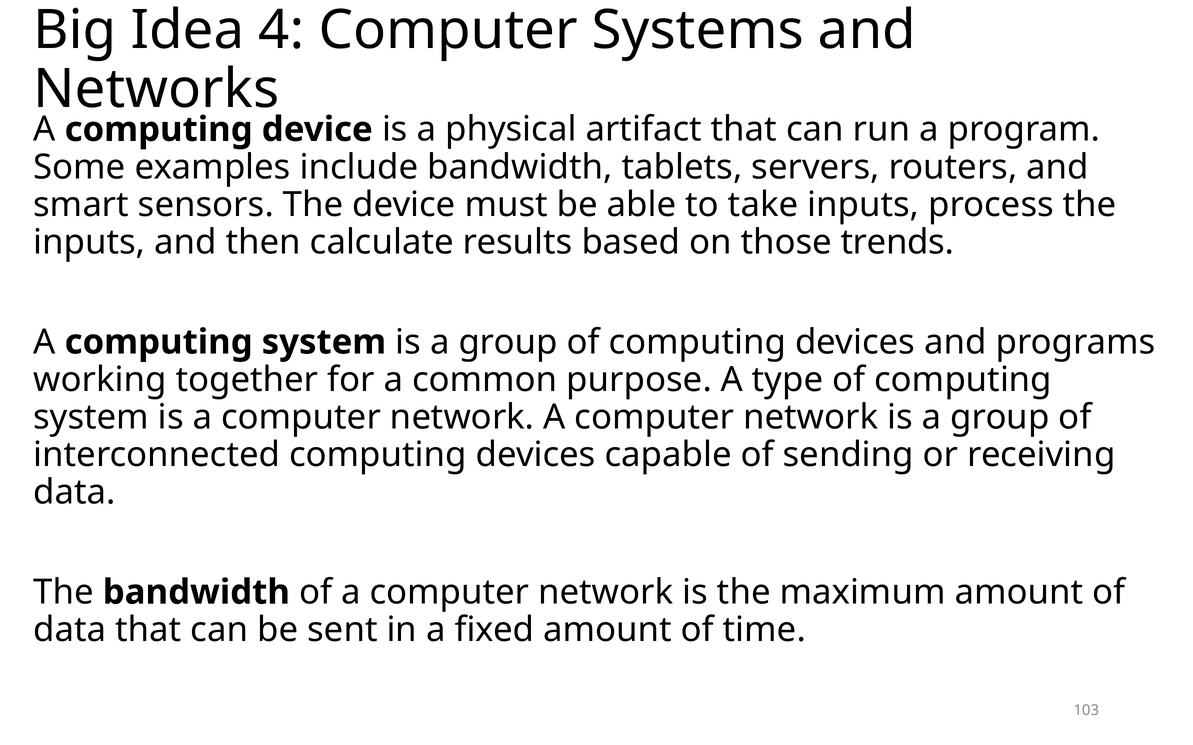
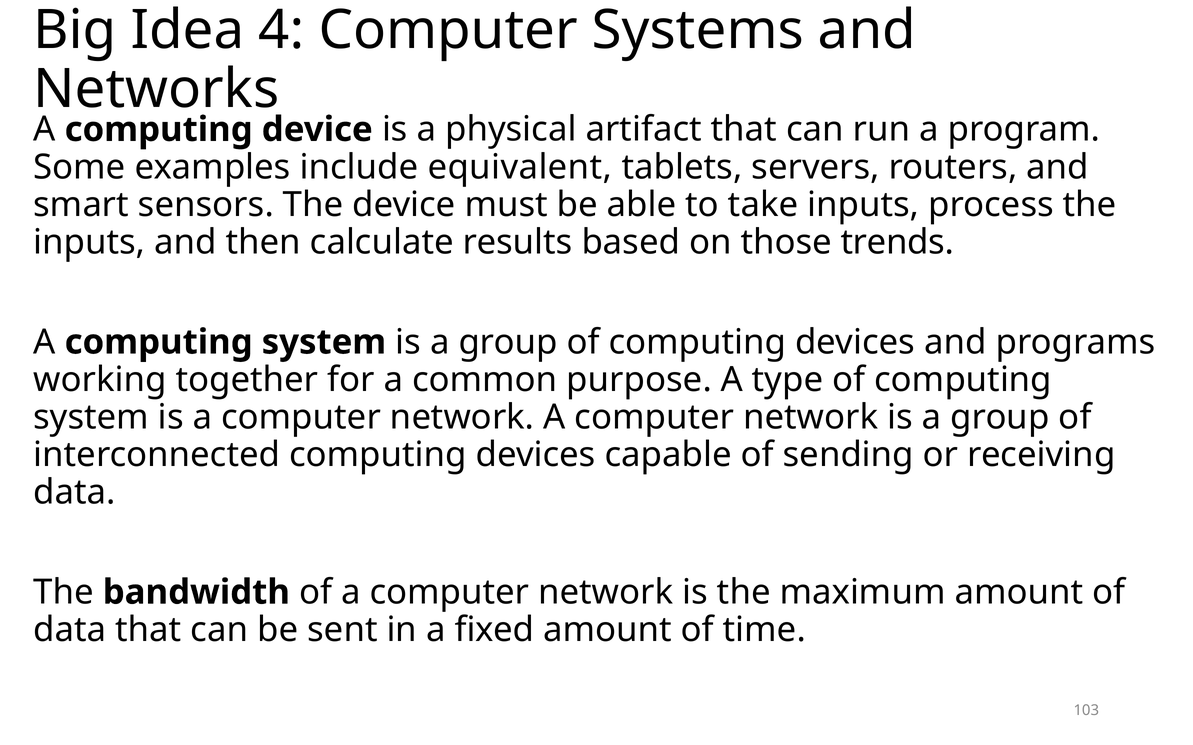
include bandwidth: bandwidth -> equivalent (520, 167)
